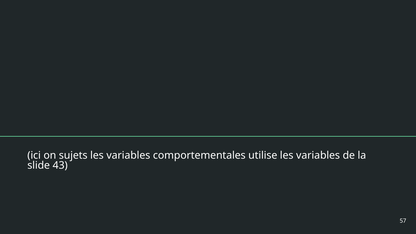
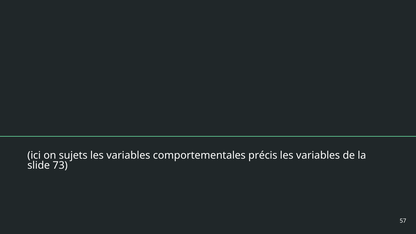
utilise: utilise -> précis (263, 155)
43: 43 -> 73 (60, 165)
